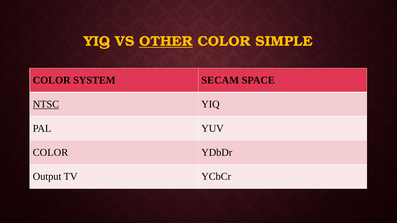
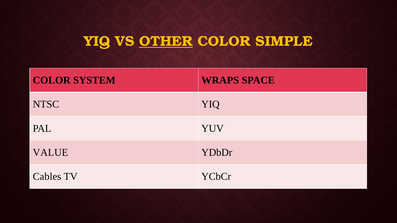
SECAM: SECAM -> WRAPS (220, 80)
NTSC underline: present -> none (46, 104)
COLOR: COLOR -> VALUE (50, 153)
Output: Output -> Cables (47, 177)
